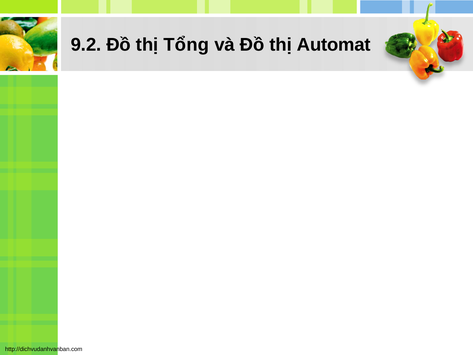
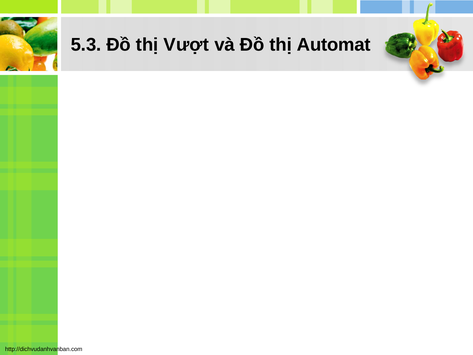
9.2: 9.2 -> 5.3 (86, 45)
Tổng: Tổng -> Vượt (186, 45)
